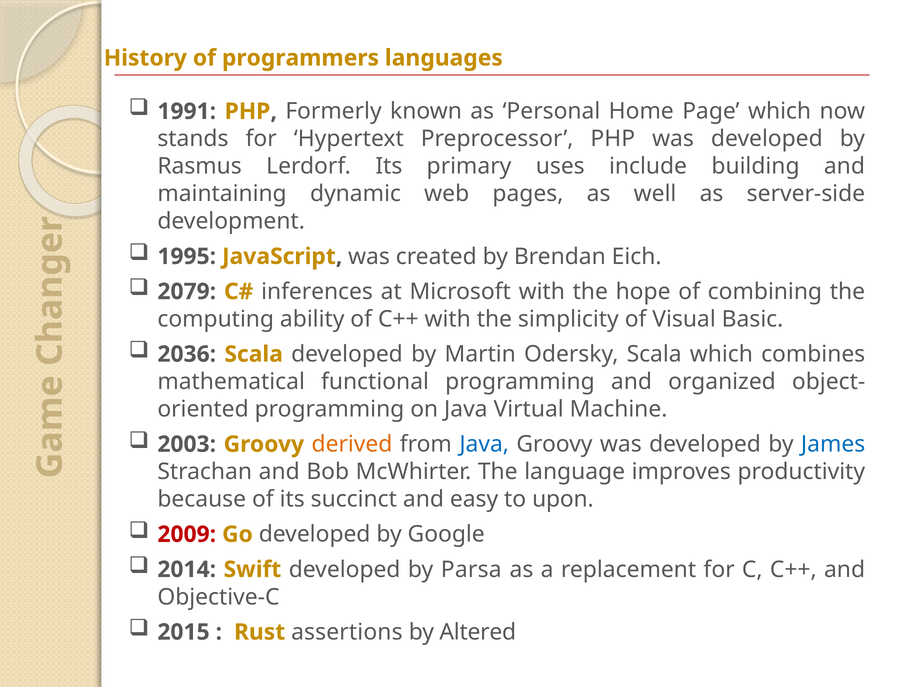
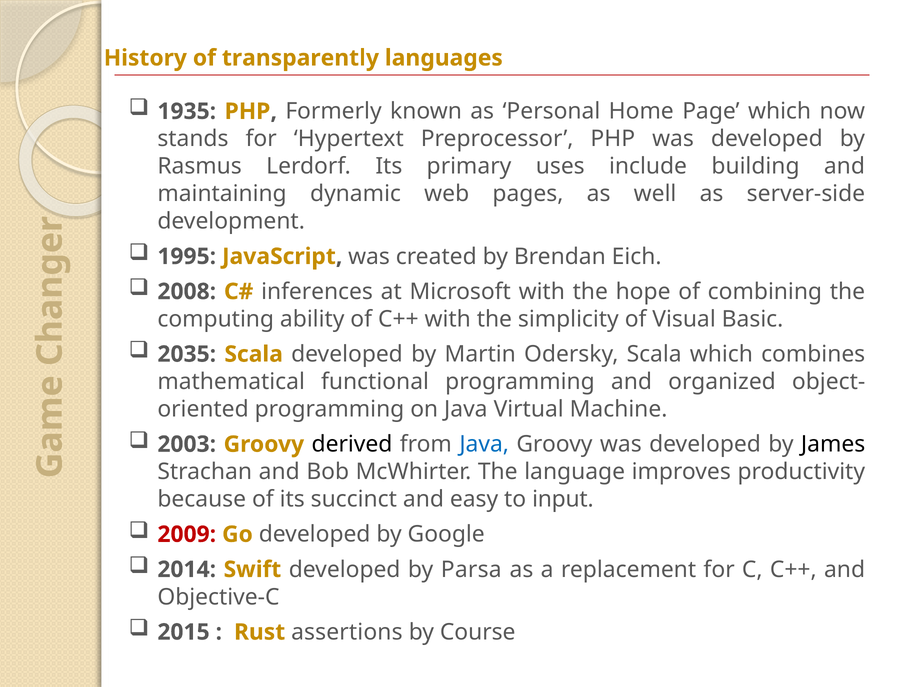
programmers: programmers -> transparently (300, 58)
1991: 1991 -> 1935 (187, 111)
2079: 2079 -> 2008 (187, 291)
2036: 2036 -> 2035 (187, 354)
derived colour: orange -> black (352, 444)
James colour: blue -> black (833, 444)
upon: upon -> input (563, 499)
Altered: Altered -> Course (478, 631)
